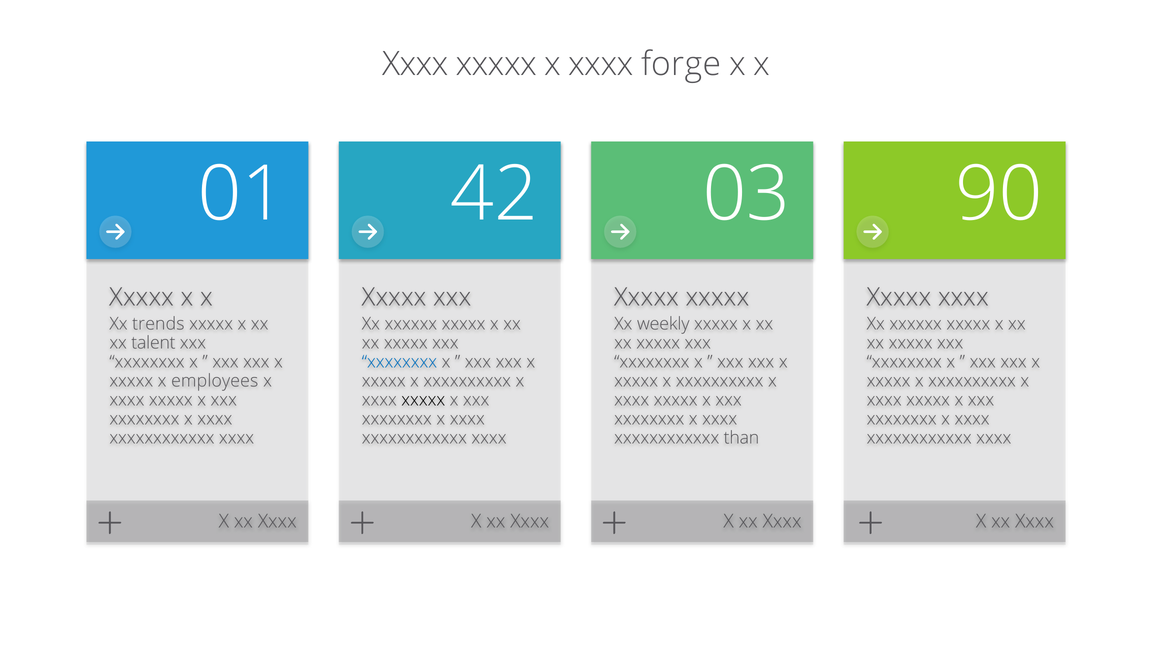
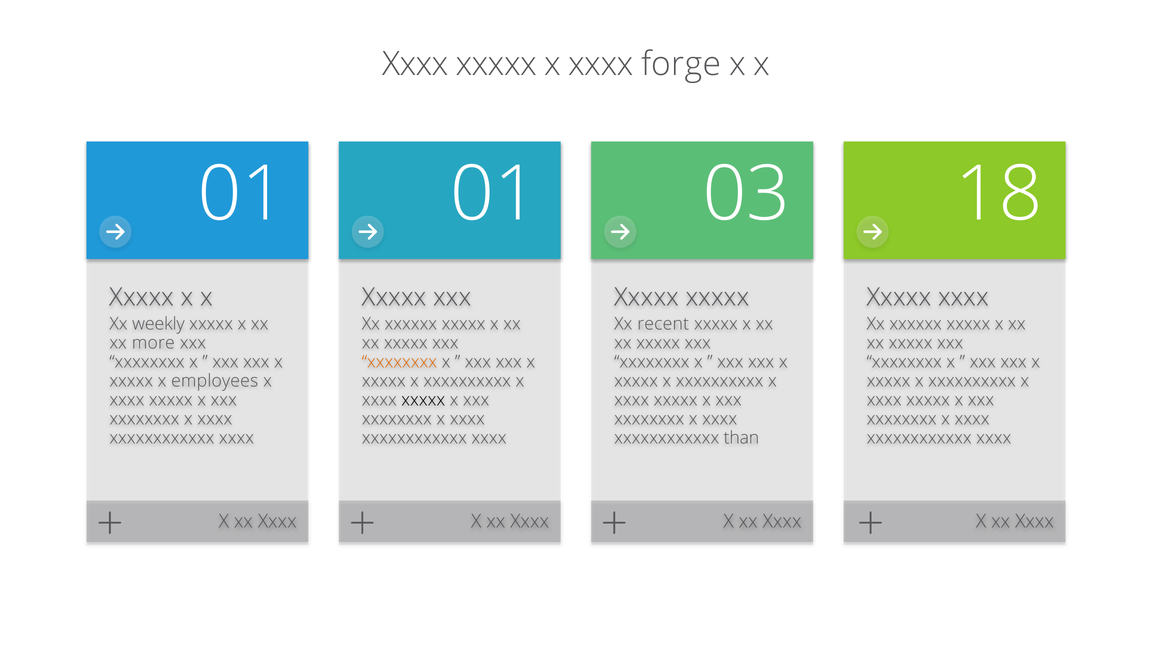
01 42: 42 -> 01 (494, 194)
90: 90 -> 18 (999, 194)
trends: trends -> weekly (158, 324)
weekly: weekly -> recent (663, 324)
talent: talent -> more (153, 343)
xxxxxxxx colour: blue -> orange (399, 362)
